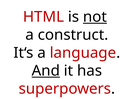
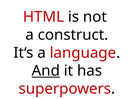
not underline: present -> none (95, 17)
